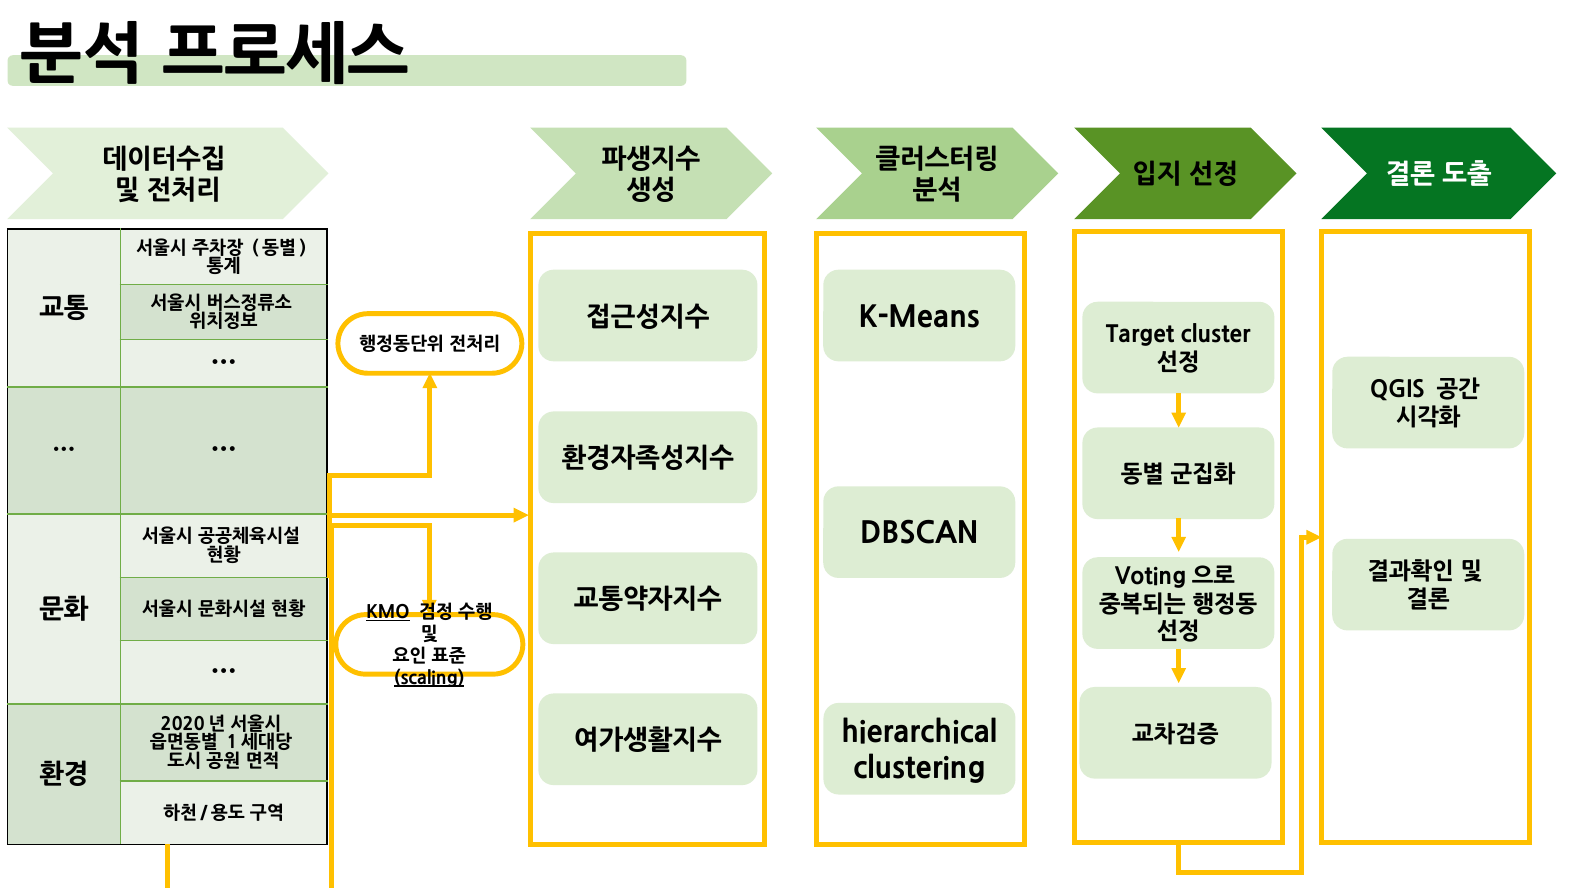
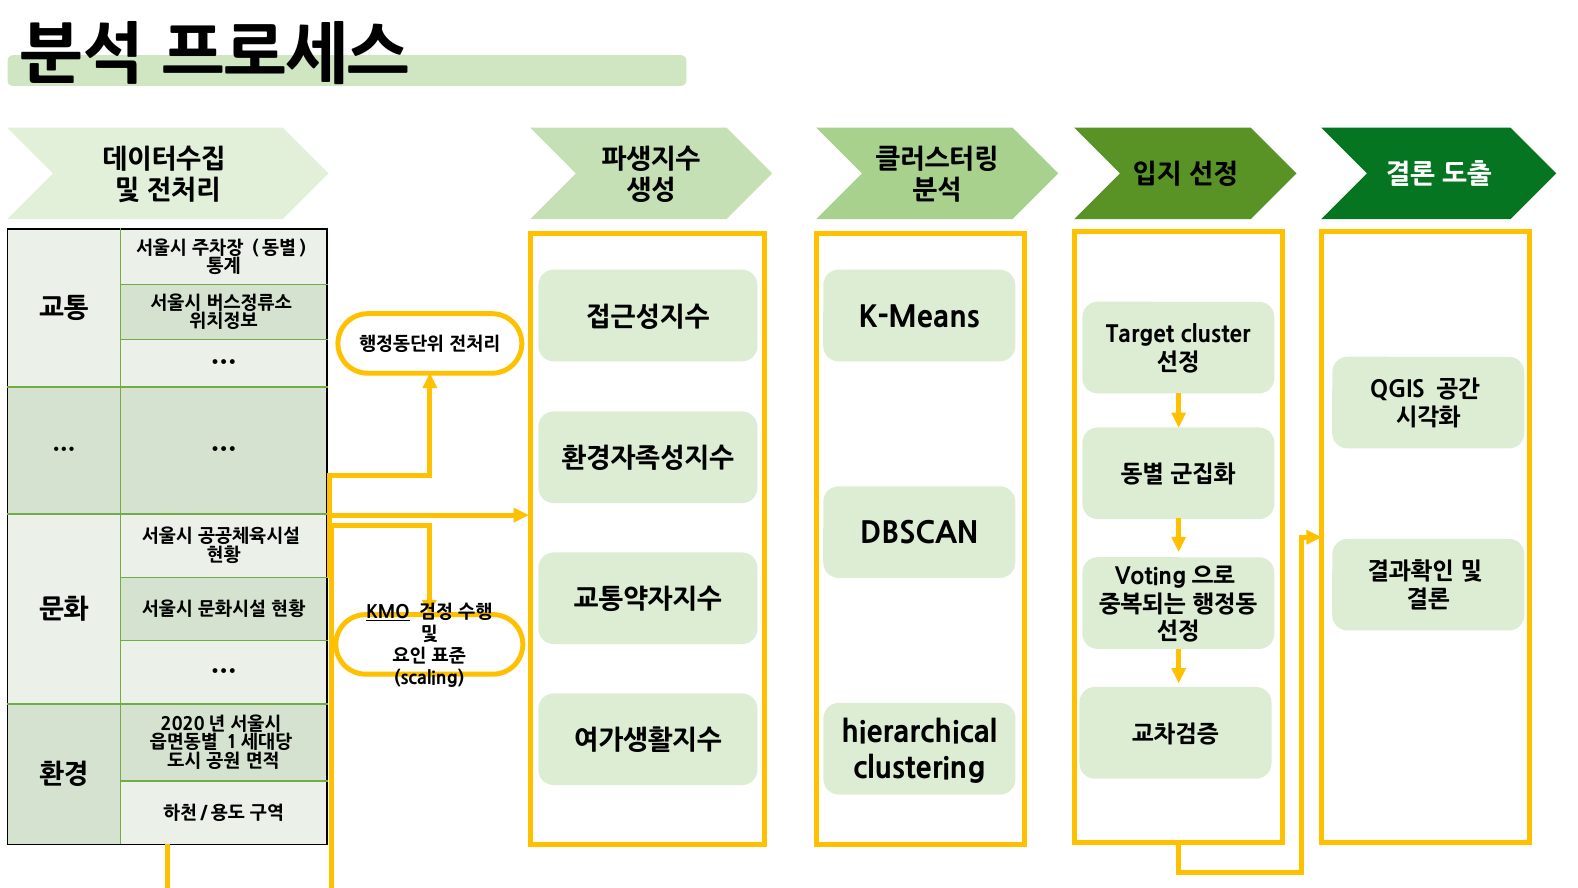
scaling underline: present -> none (429, 678)
